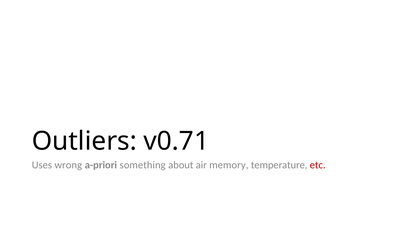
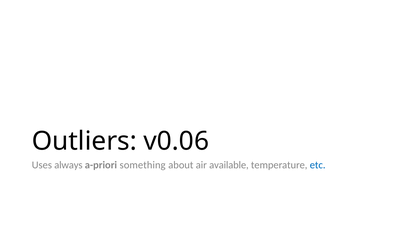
v0.71: v0.71 -> v0.06 (176, 141)
wrong: wrong -> always (68, 165)
memory: memory -> available (229, 165)
etc colour: red -> blue (318, 165)
